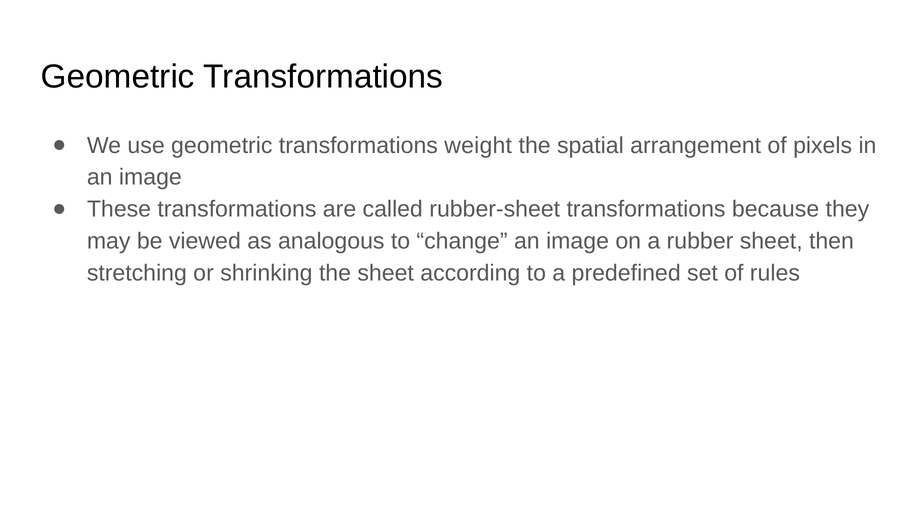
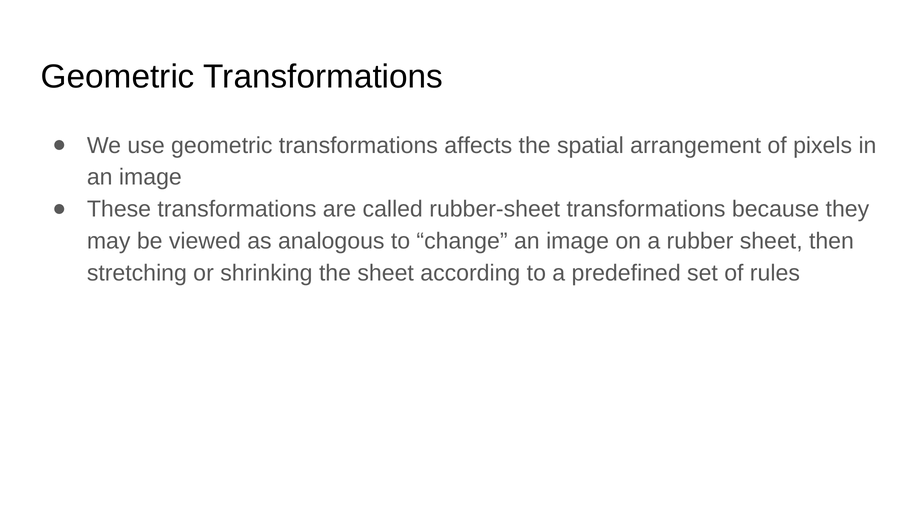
weight: weight -> affects (478, 145)
